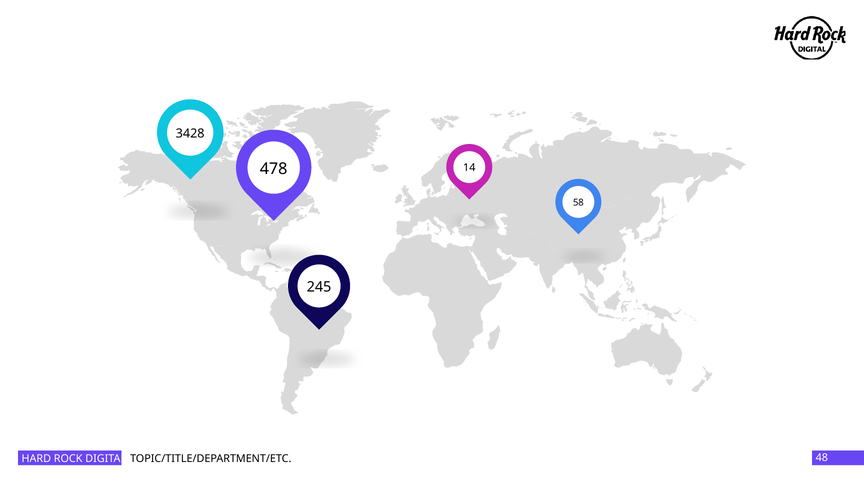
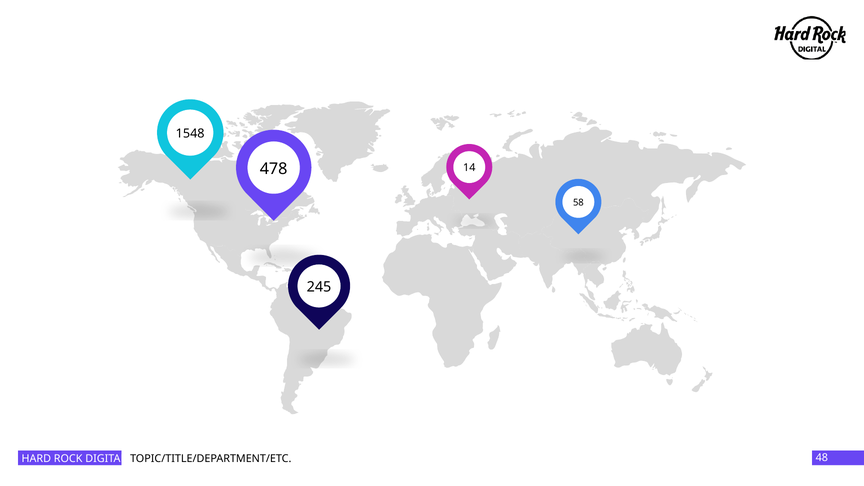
3428: 3428 -> 1548 (190, 134)
